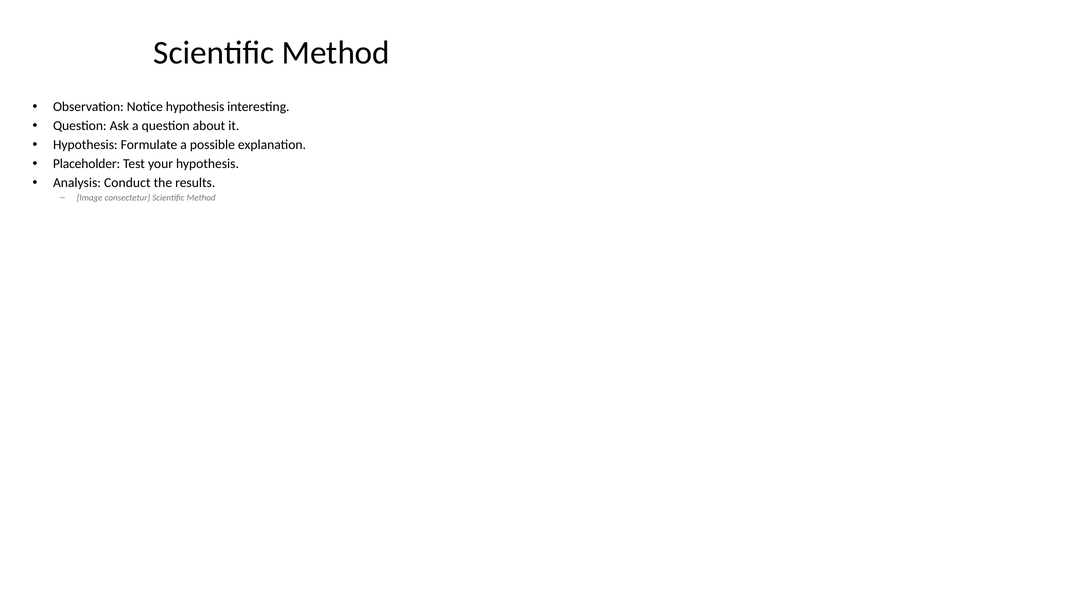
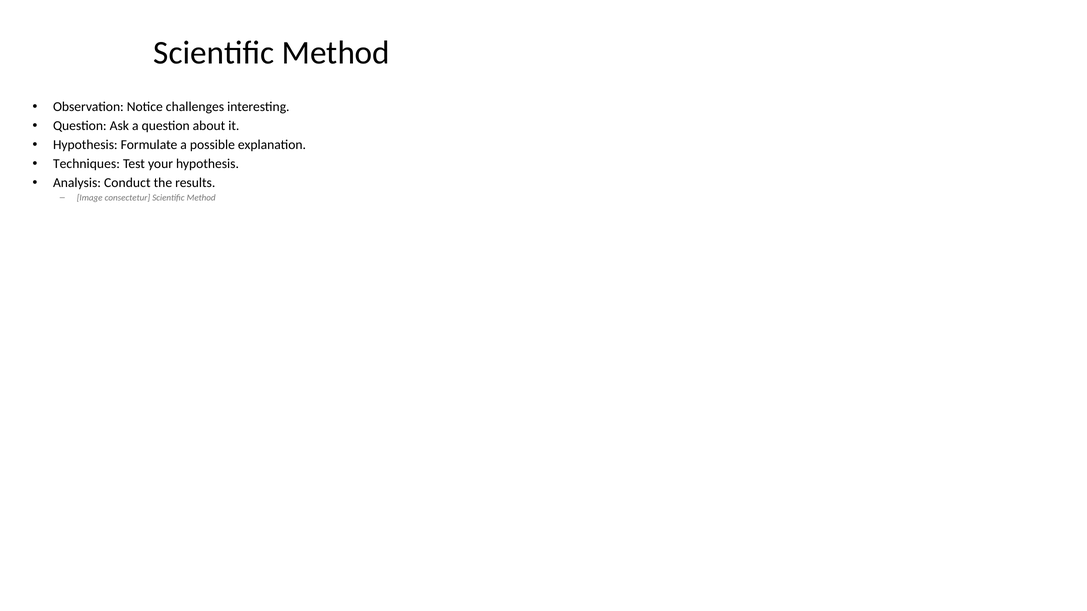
Notice hypothesis: hypothesis -> challenges (195, 107)
Placeholder: Placeholder -> Techniques (86, 164)
